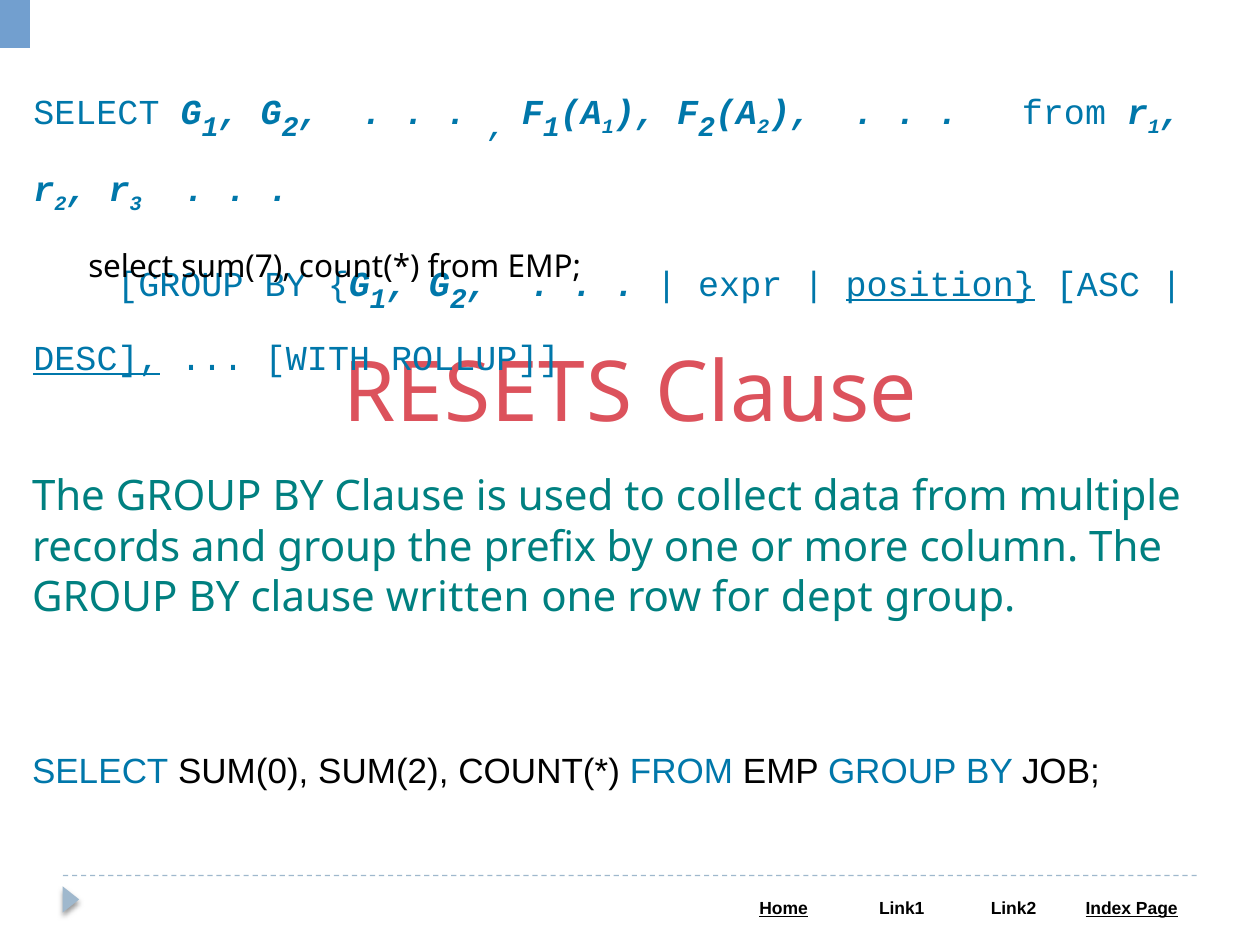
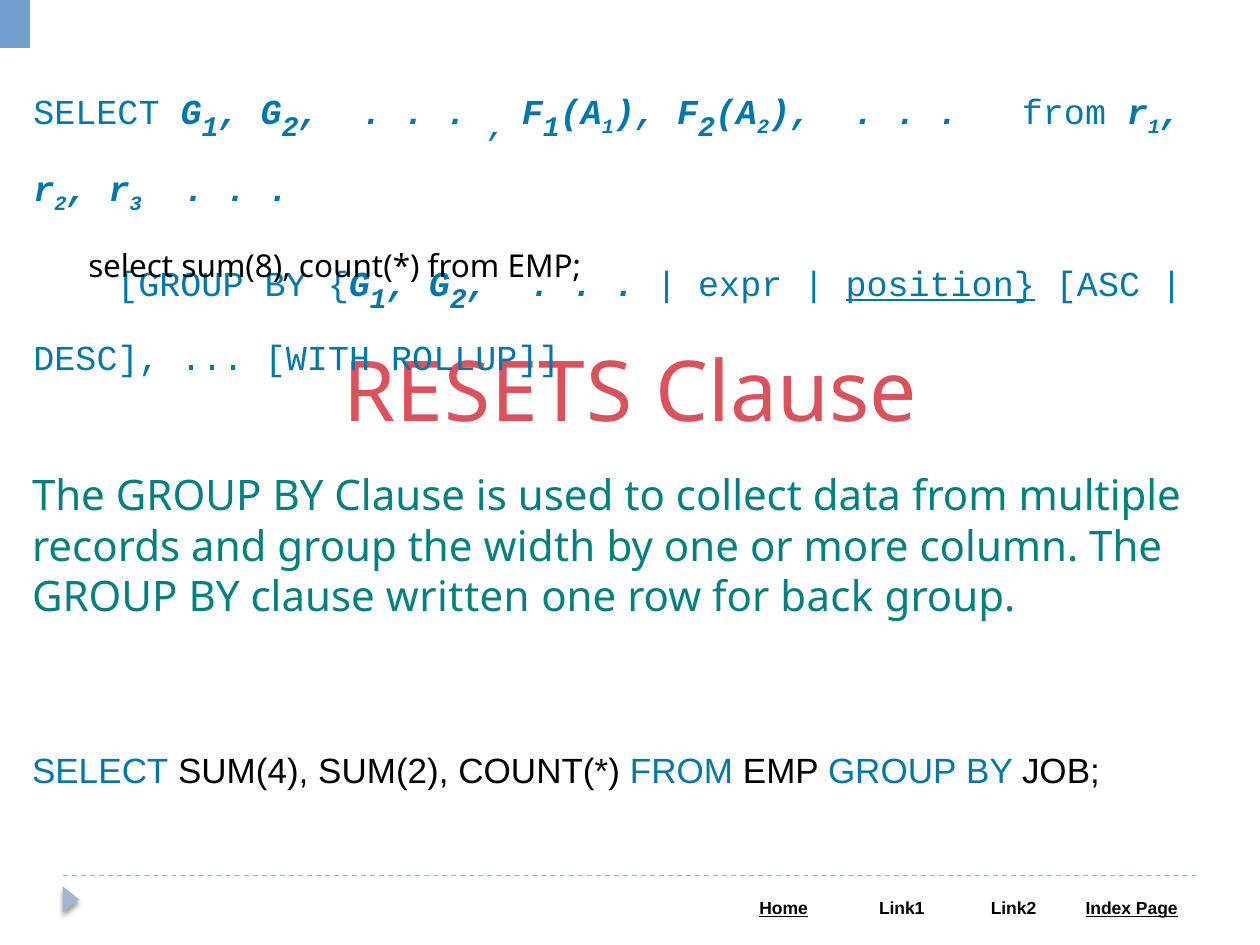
sum(7: sum(7 -> sum(8 (236, 267)
DESC underline: present -> none (97, 359)
prefix: prefix -> width (540, 547)
dept: dept -> back (827, 598)
SUM(0: SUM(0 -> SUM(4 (243, 772)
